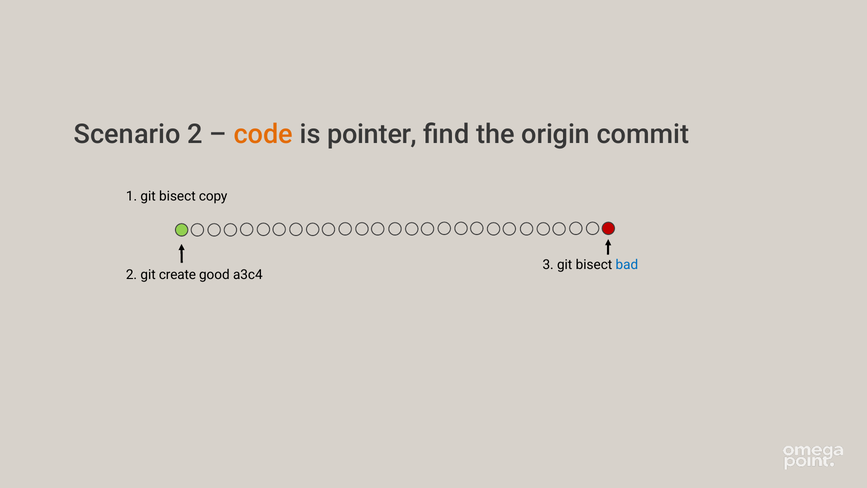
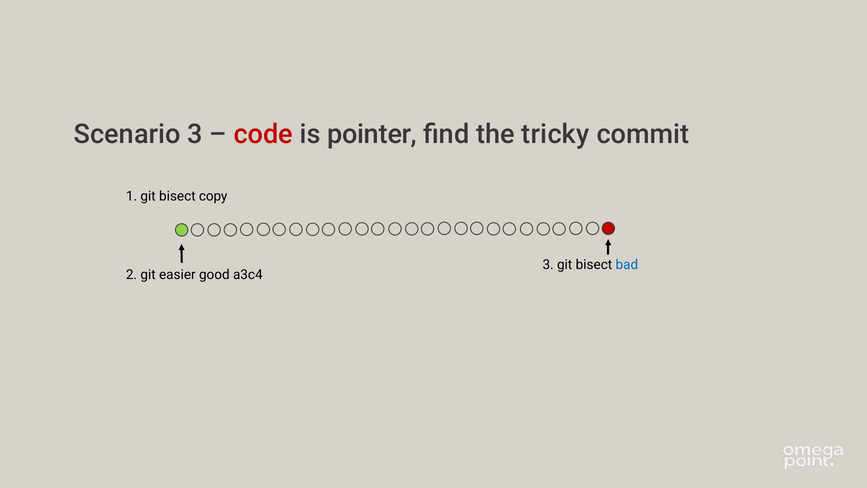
Scenario 2: 2 -> 3 (195, 134)
code colour: orange -> red (263, 134)
origin: origin -> tricky (555, 134)
create: create -> easier (177, 275)
